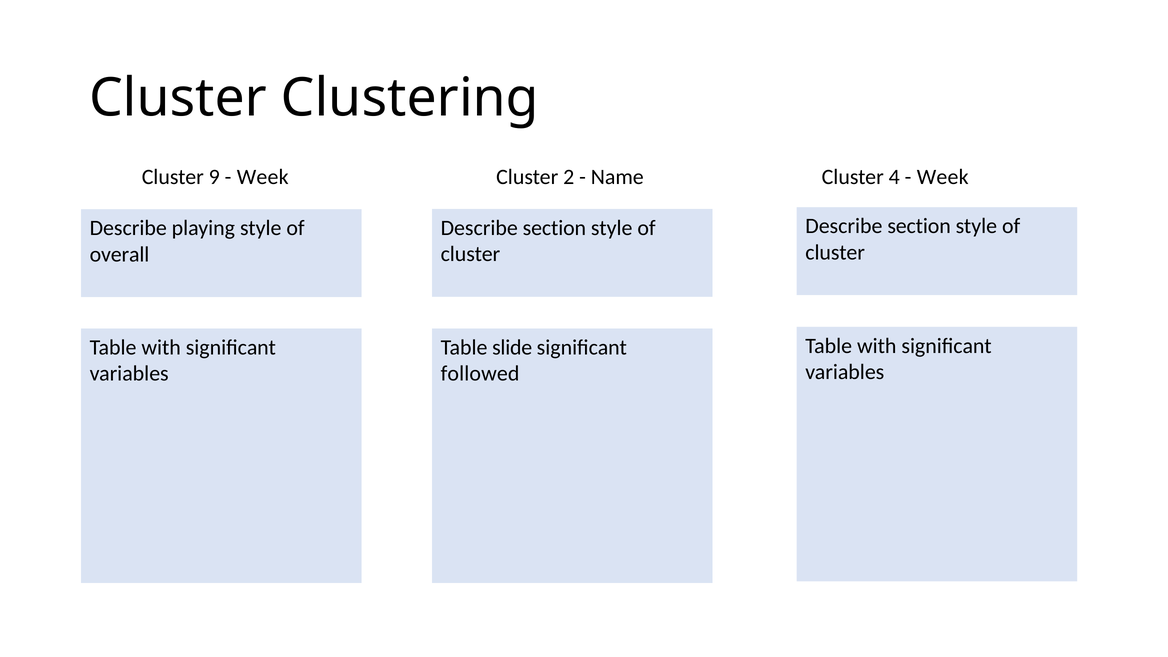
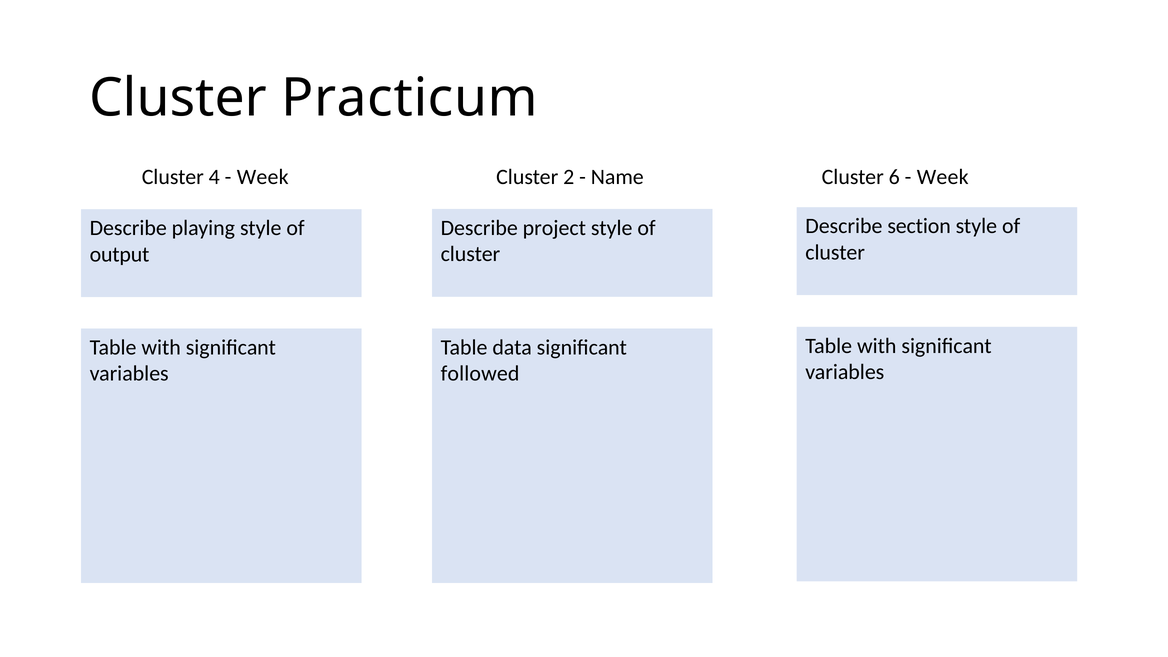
Clustering: Clustering -> Practicum (410, 98)
9: 9 -> 4 (214, 177)
4: 4 -> 6 (894, 177)
section: section -> project (554, 228)
overall: overall -> output (120, 254)
slide: slide -> data (512, 347)
